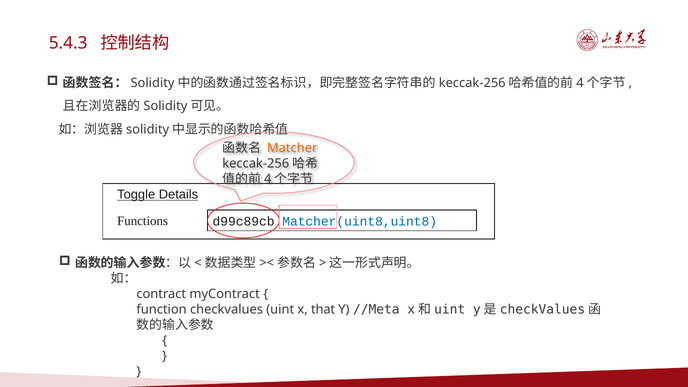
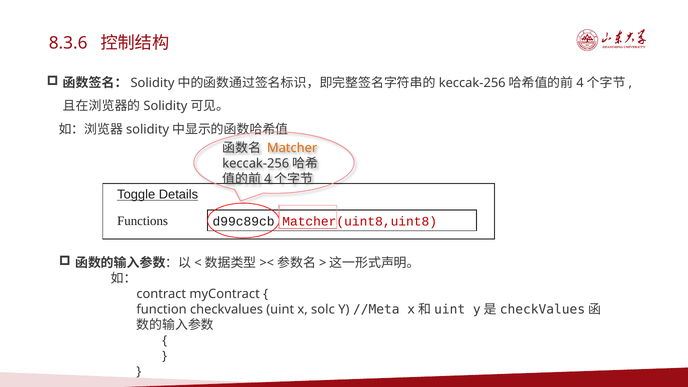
5.4.3: 5.4.3 -> 8.3.6 (68, 43)
Matcher(uint8,uint8 colour: blue -> red (360, 221)
that: that -> solc (323, 309)
